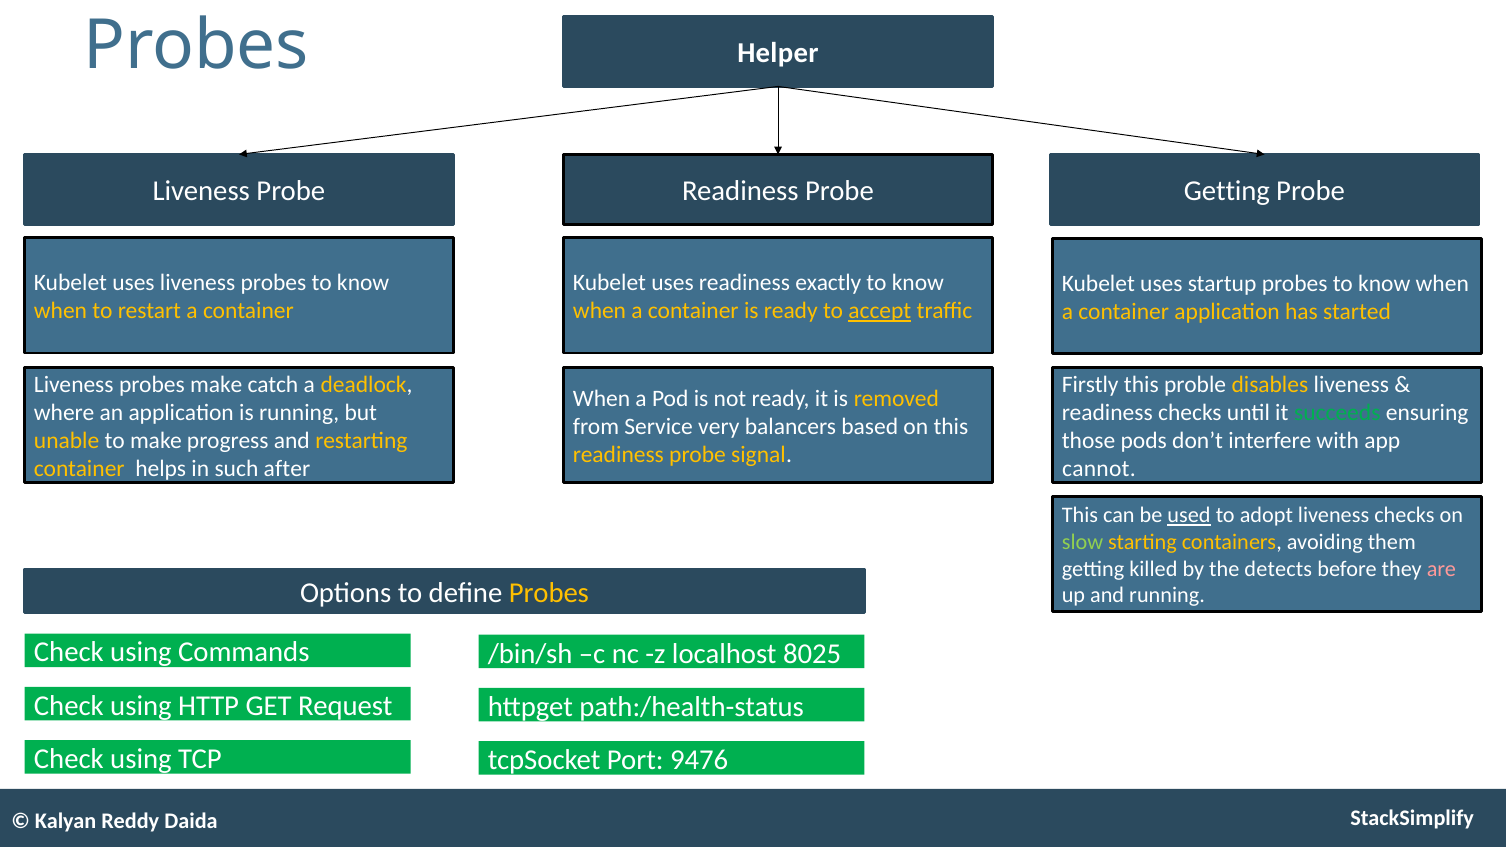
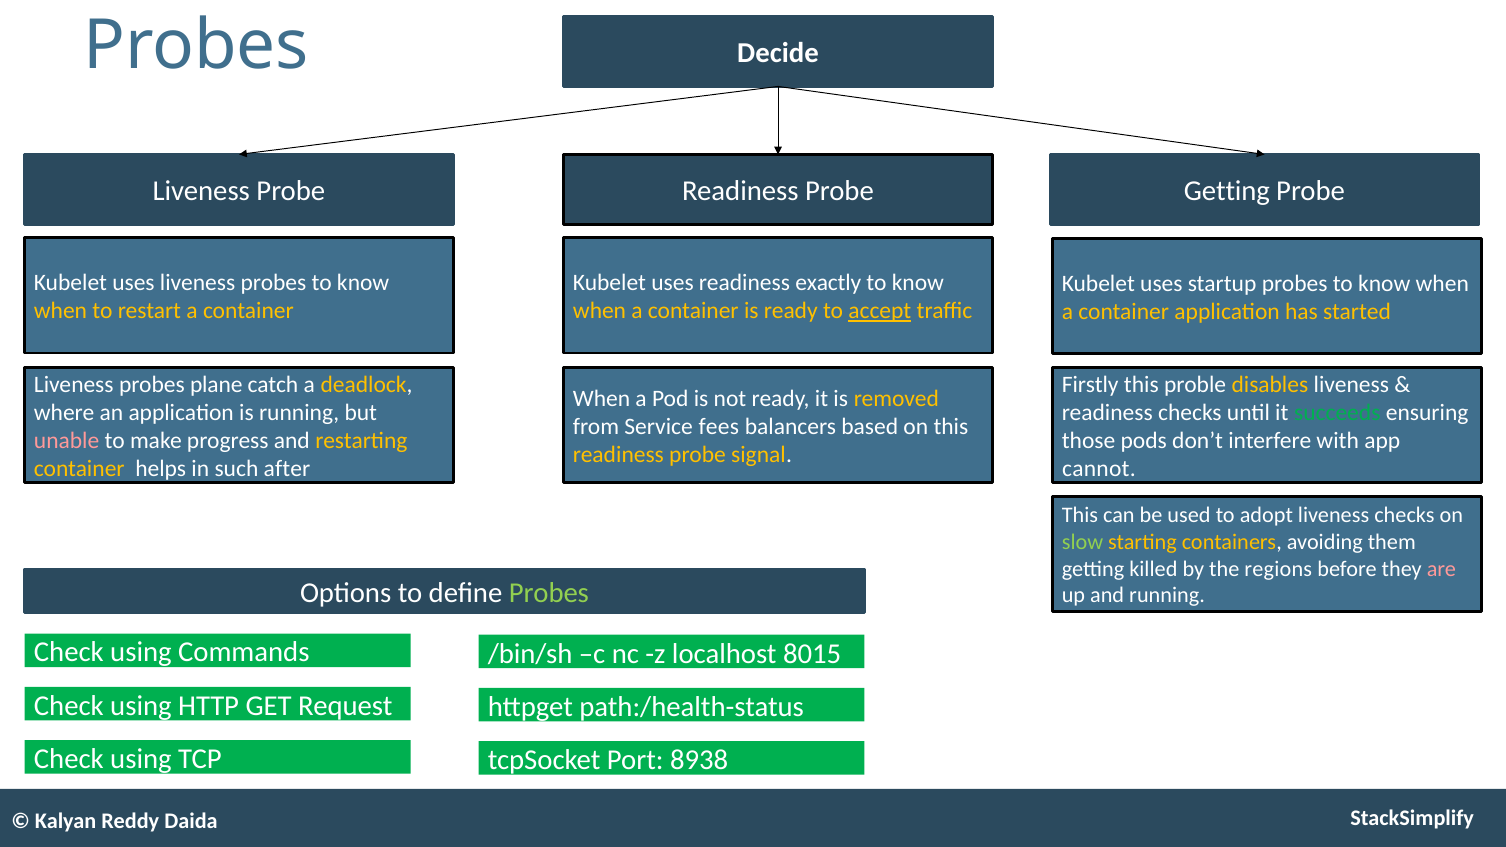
Helper: Helper -> Decide (778, 53)
probes make: make -> plane (216, 384)
very: very -> fees (719, 427)
unable colour: yellow -> pink (67, 441)
used underline: present -> none (1189, 516)
detects: detects -> regions (1278, 569)
Probes colour: yellow -> light green (549, 593)
8025: 8025 -> 8015 (812, 654)
9476: 9476 -> 8938 (699, 760)
